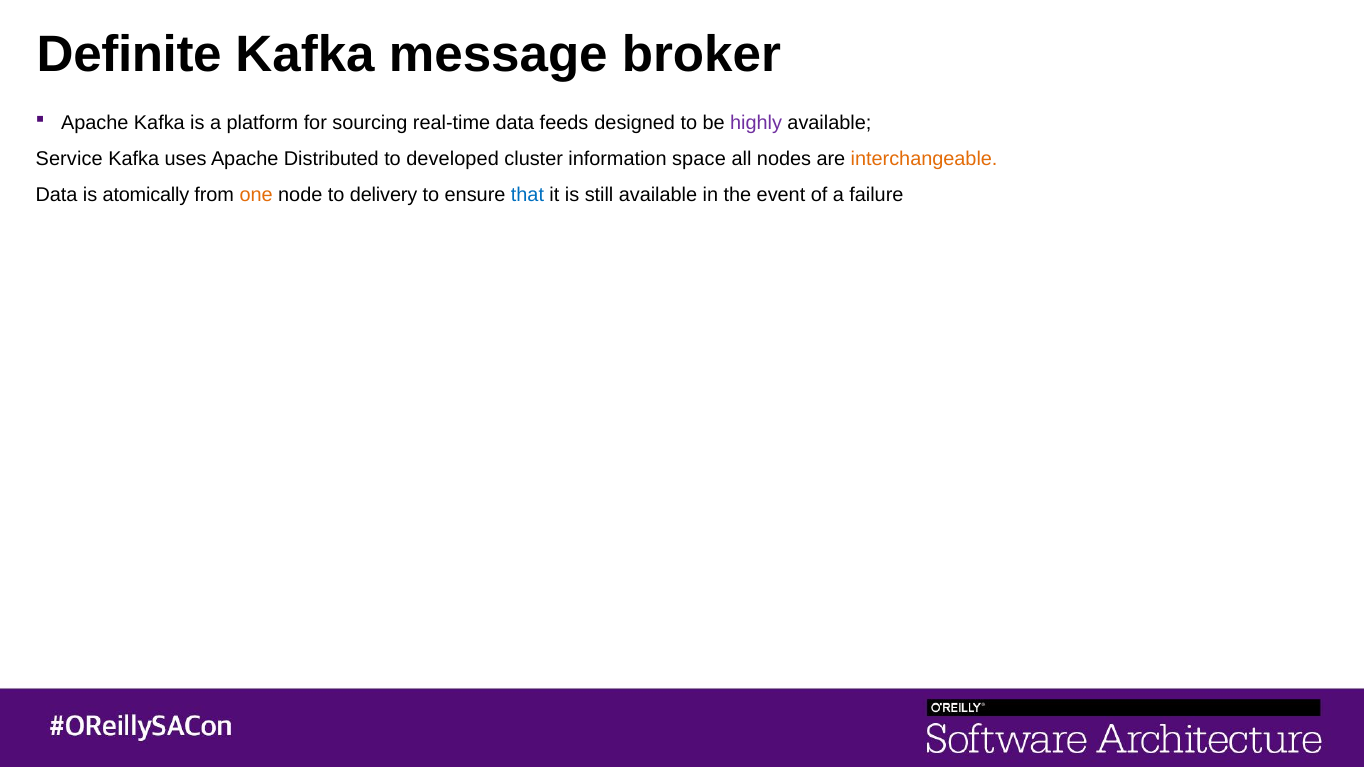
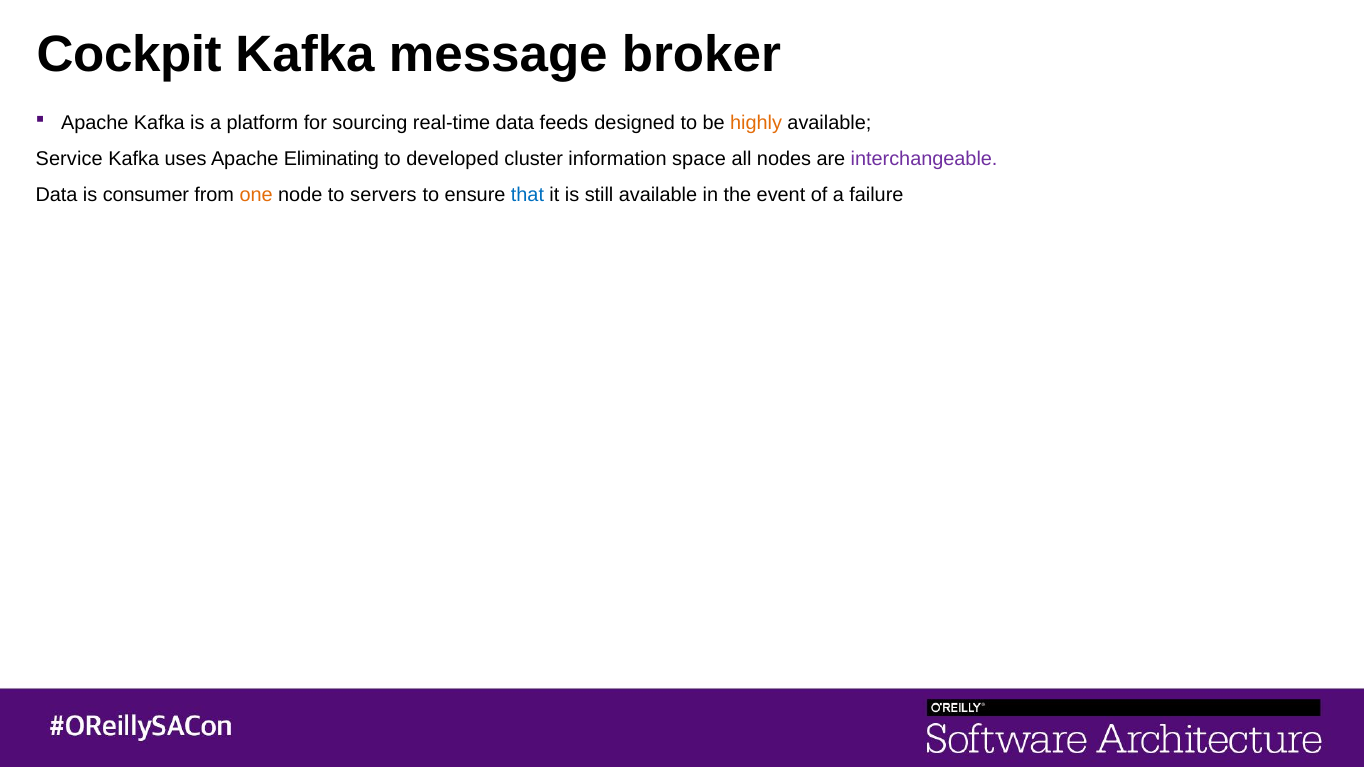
Definite: Definite -> Cockpit (129, 55)
highly colour: purple -> orange (756, 122)
Distributed: Distributed -> Eliminating (331, 159)
interchangeable colour: orange -> purple (924, 159)
atomically: atomically -> consumer (146, 195)
delivery: delivery -> servers (383, 195)
